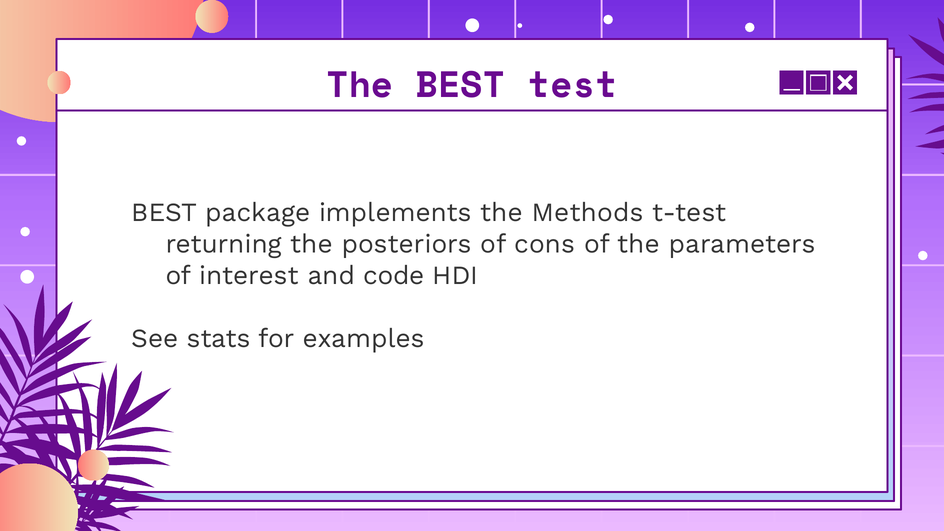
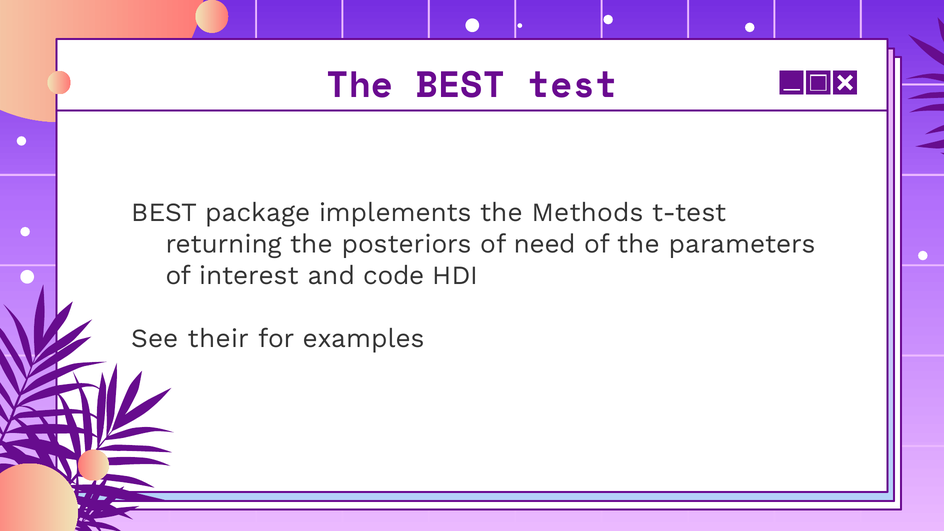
cons: cons -> need (545, 244)
stats: stats -> their (218, 339)
